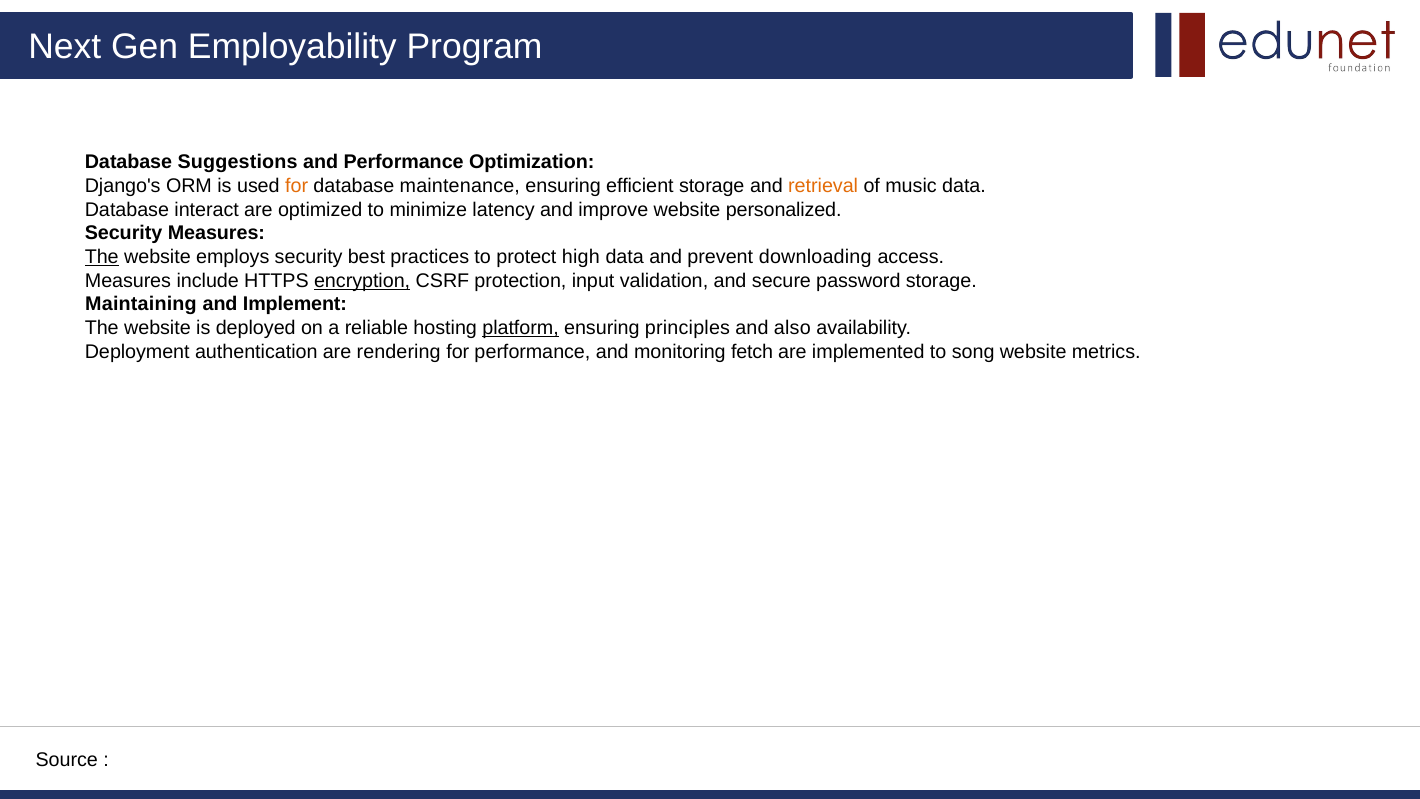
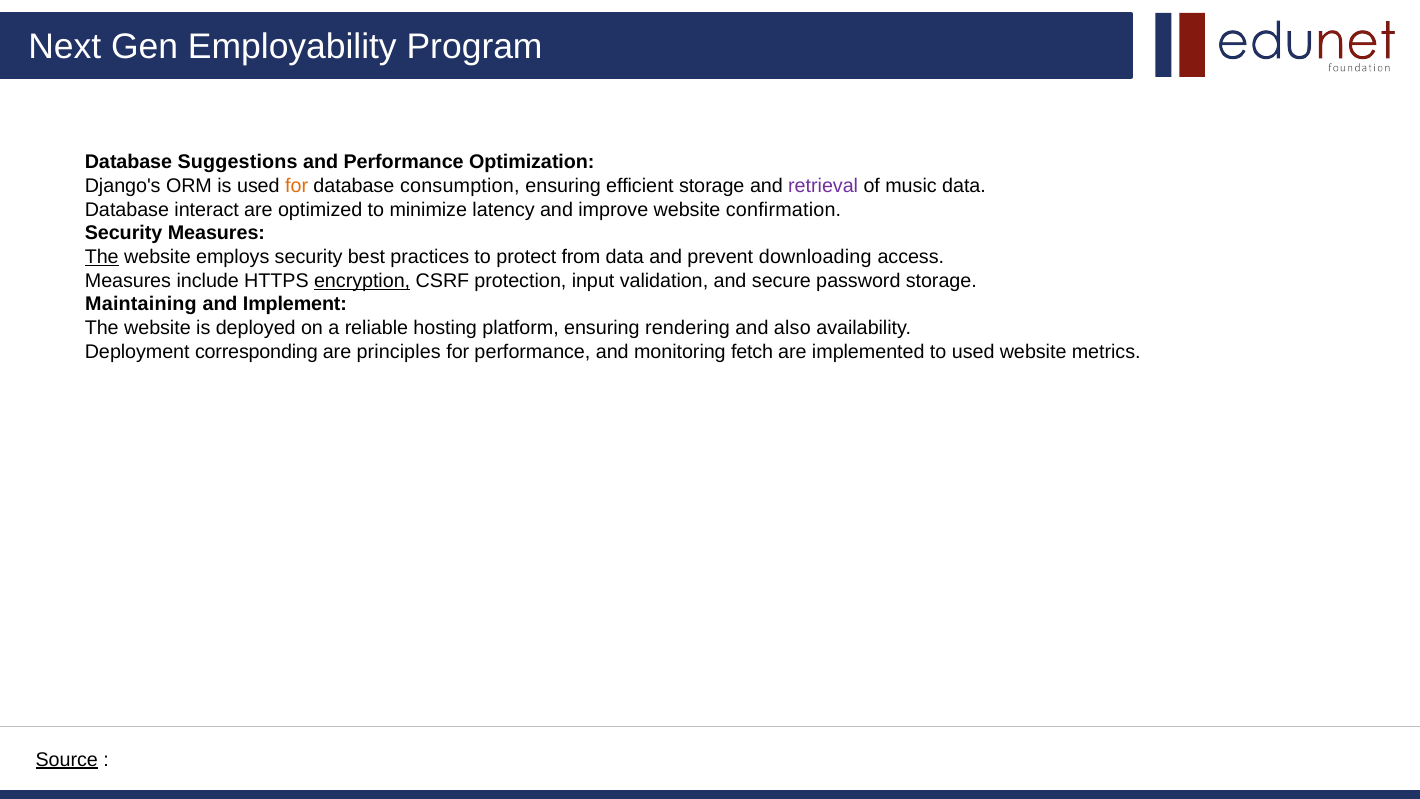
maintenance: maintenance -> consumption (460, 186)
retrieval colour: orange -> purple (823, 186)
personalized: personalized -> confirmation (784, 210)
high: high -> from (581, 257)
platform underline: present -> none (521, 328)
principles: principles -> rendering (687, 328)
authentication: authentication -> corresponding (256, 352)
rendering: rendering -> principles (399, 352)
to song: song -> used (973, 352)
Source underline: none -> present (67, 759)
